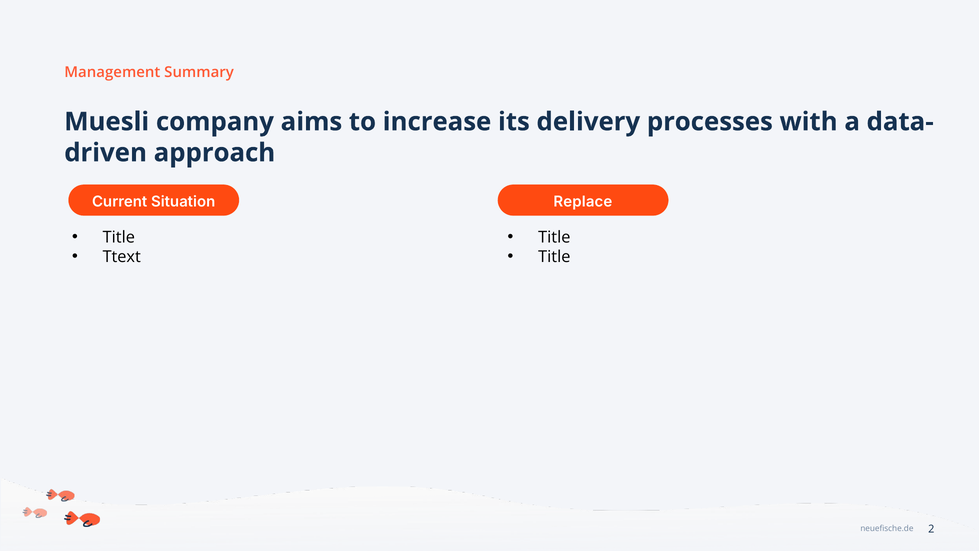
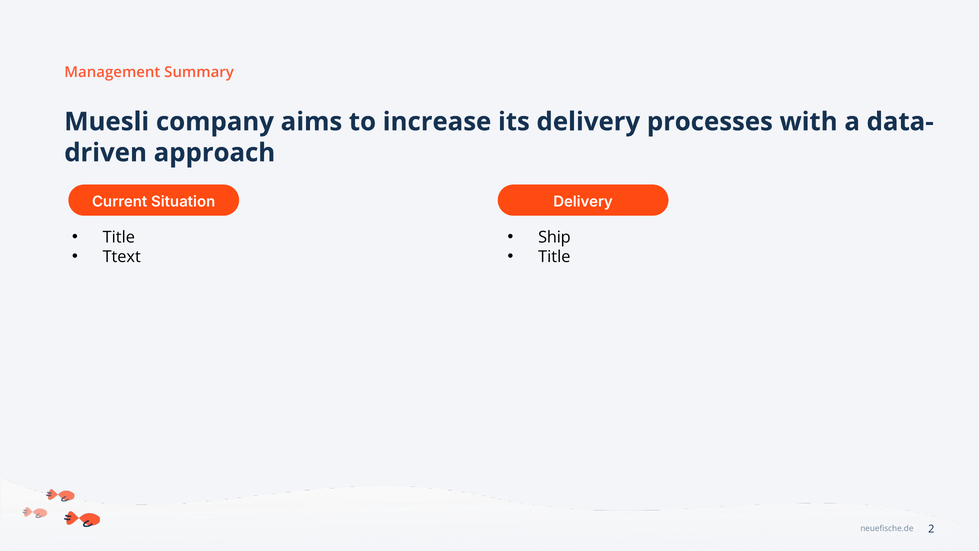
Situation Replace: Replace -> Delivery (583, 202)
Title: Title -> Ship (554, 237)
